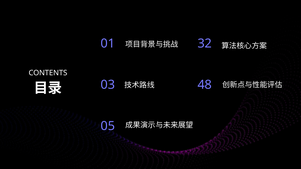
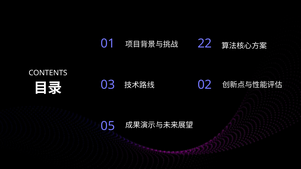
32: 32 -> 22 (205, 44)
48: 48 -> 02 (205, 85)
